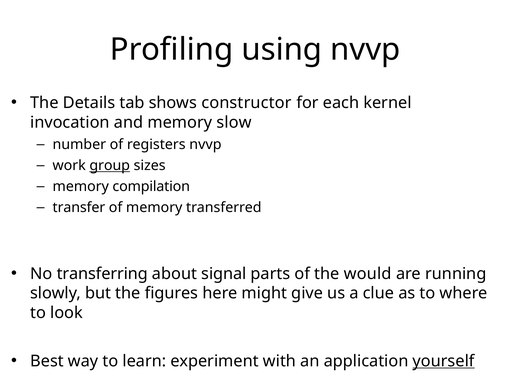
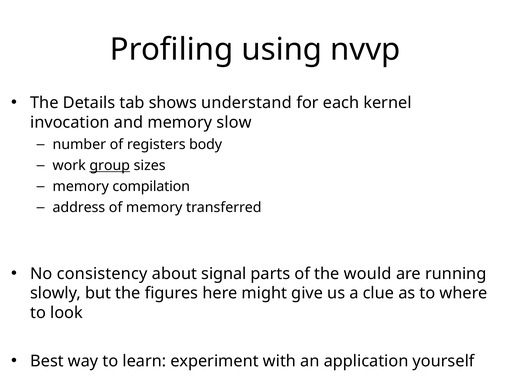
constructor: constructor -> understand (247, 103)
registers nvvp: nvvp -> body (206, 145)
transfer: transfer -> address (79, 208)
transferring: transferring -> consistency (102, 274)
yourself underline: present -> none (444, 361)
